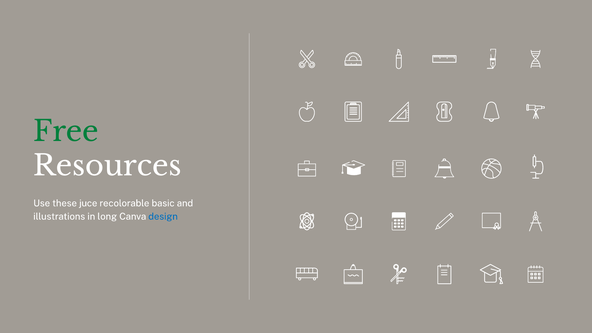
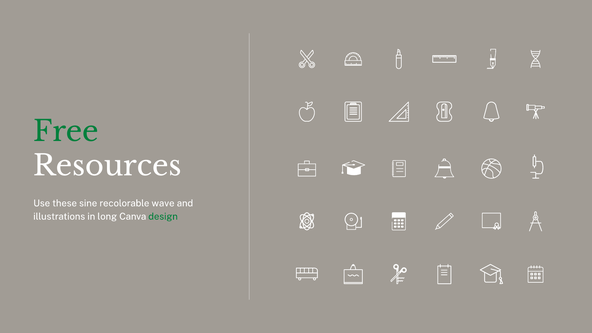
juce: juce -> sine (88, 203)
basic: basic -> wave (163, 203)
design colour: blue -> green (163, 216)
